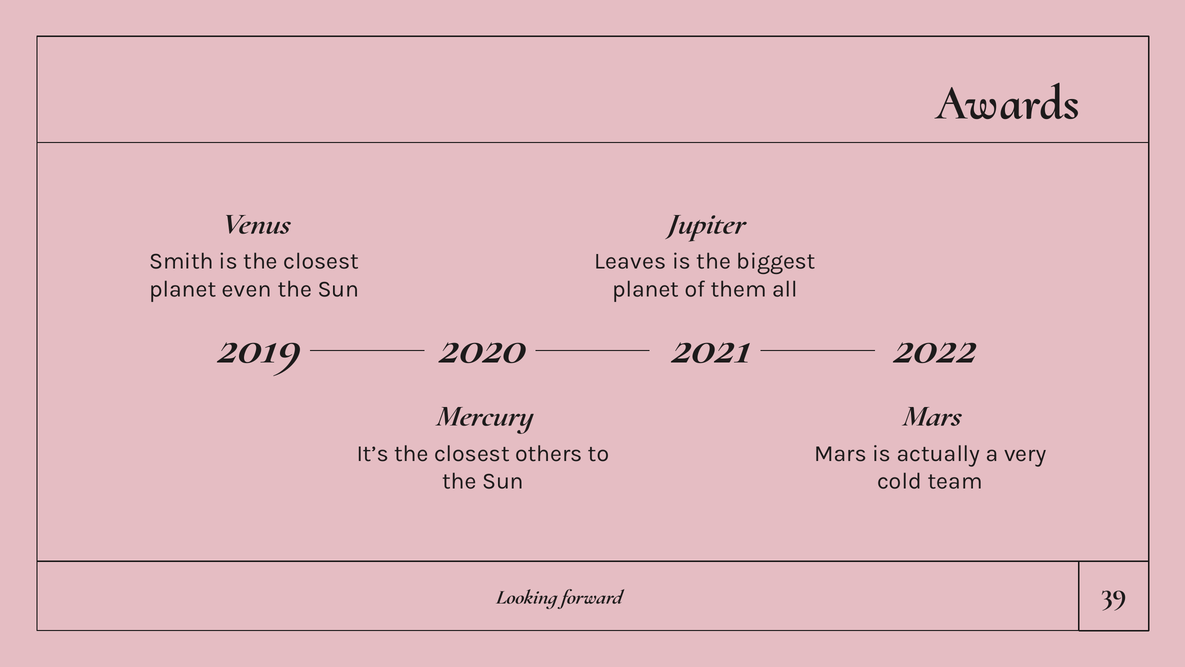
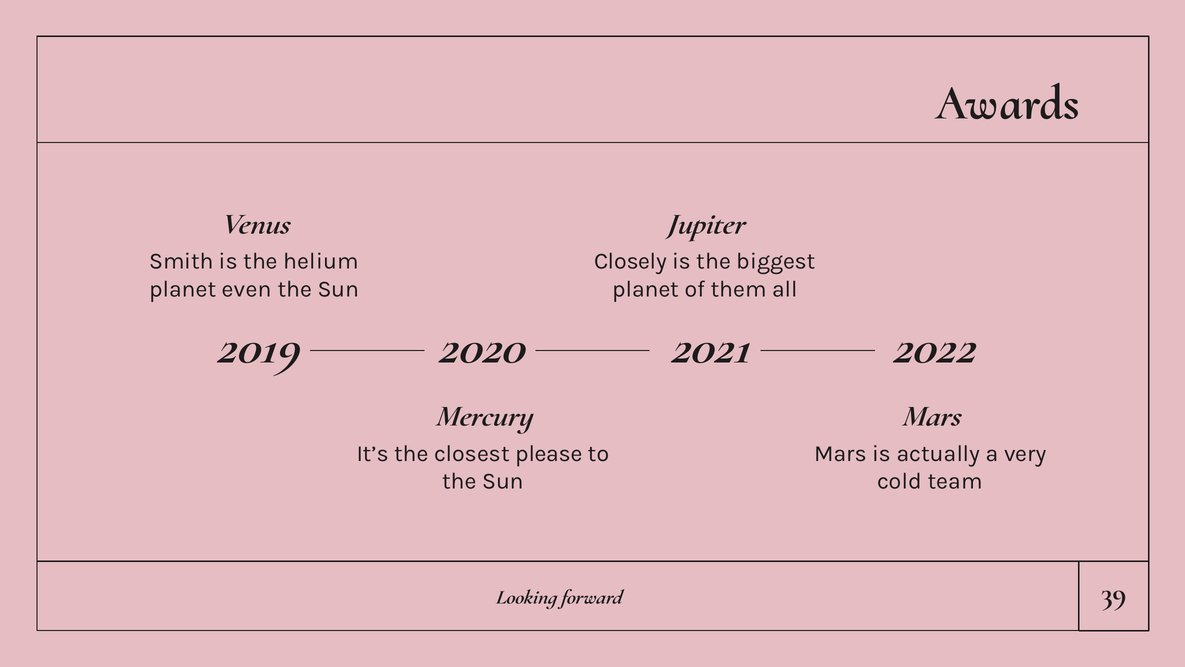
is the closest: closest -> helium (321, 261)
Leaves: Leaves -> Closely (630, 261)
others: others -> please (549, 453)
